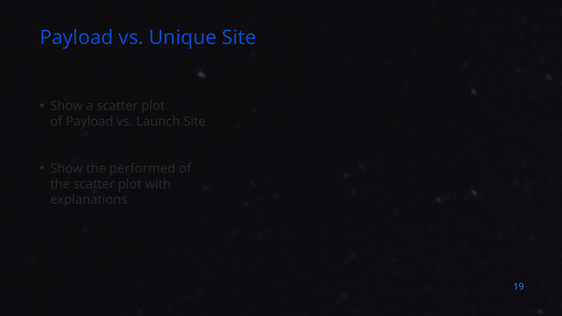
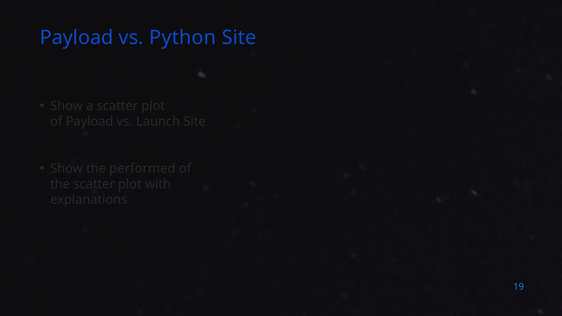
Unique: Unique -> Python (183, 38)
